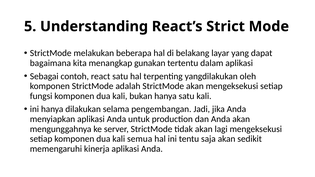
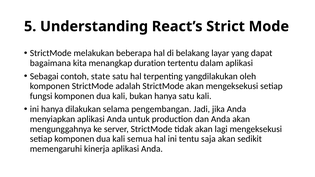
gunakan: gunakan -> duration (150, 63)
react: react -> state (101, 76)
